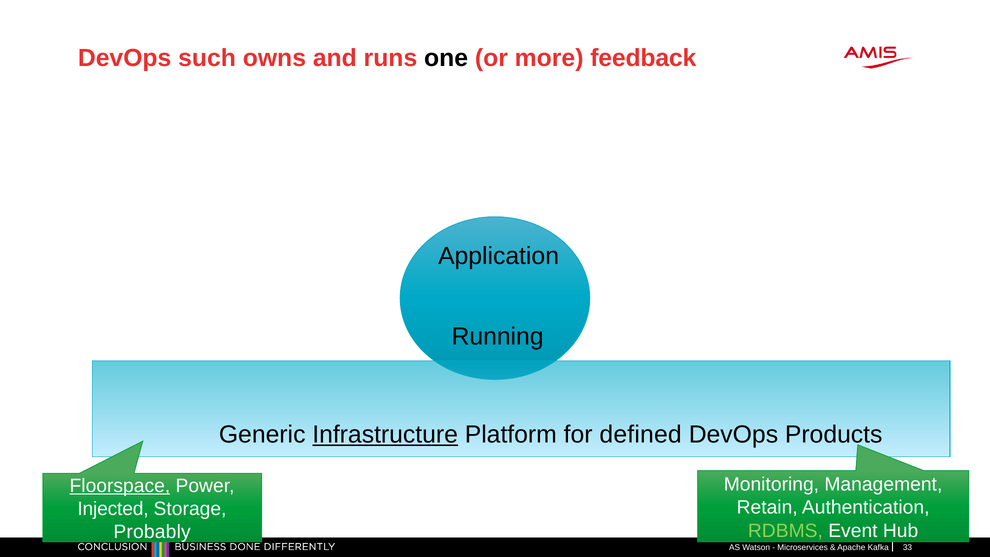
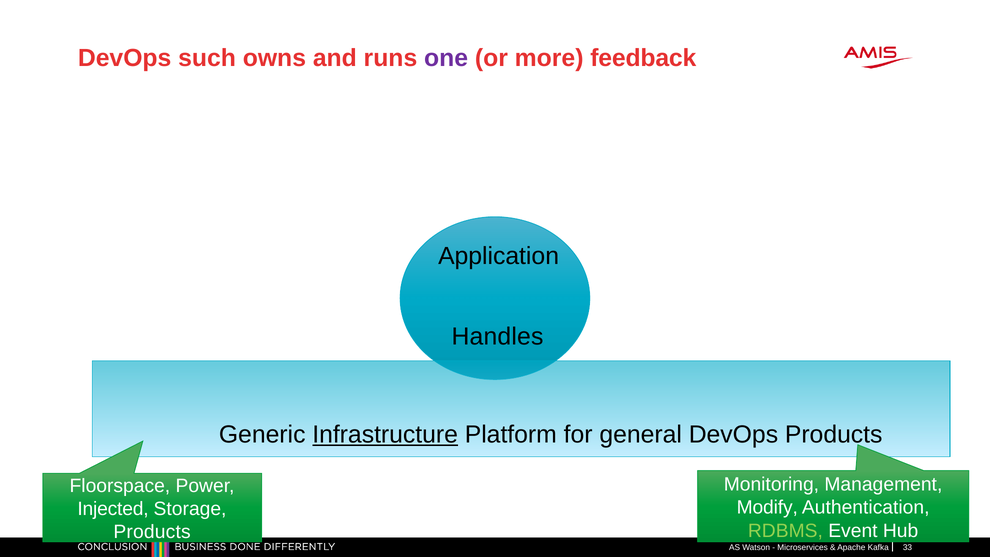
one colour: black -> purple (446, 58)
Running: Running -> Handles (497, 337)
defined: defined -> general (641, 435)
Floorspace underline: present -> none (120, 486)
Retain: Retain -> Modify (767, 507)
Probably: Probably -> Products (152, 532)
